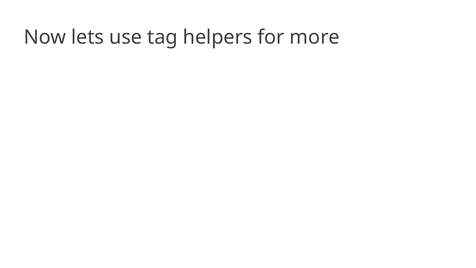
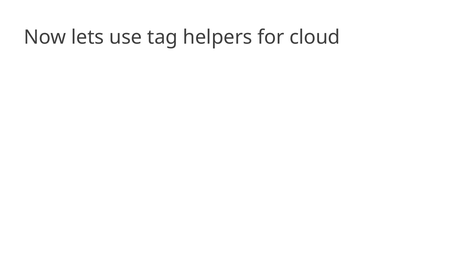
more: more -> cloud (315, 37)
